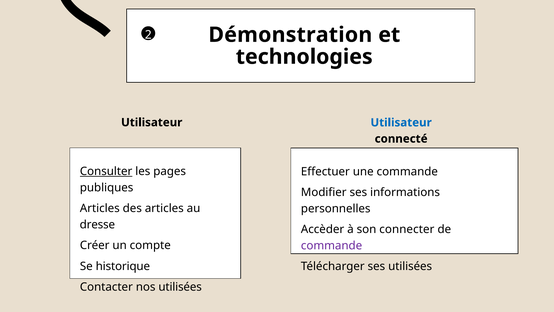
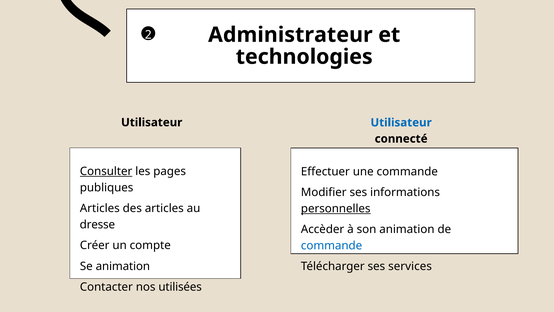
Démonstration: Démonstration -> Administrateur (290, 35)
personnelles underline: none -> present (336, 208)
son connecter: connecter -> animation (407, 229)
commande colour: purple -> blue (332, 245)
Se historique: historique -> animation (123, 266)
ses utilisées: utilisées -> services (410, 266)
